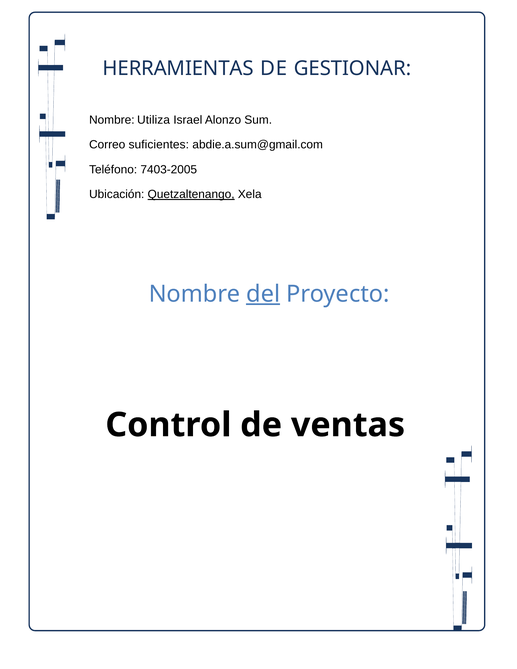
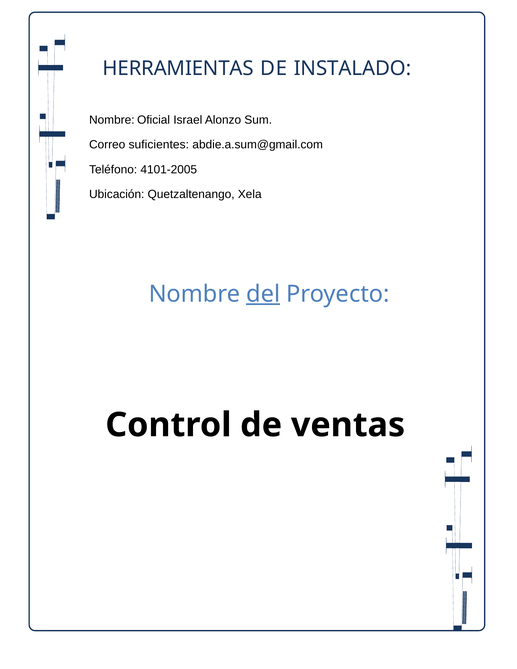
GESTIONAR: GESTIONAR -> INSTALADO (352, 68)
Utiliza: Utiliza -> Oficial (154, 120)
7403-2005: 7403-2005 -> 4101-2005 (169, 170)
Quetzaltenango underline: present -> none (191, 194)
